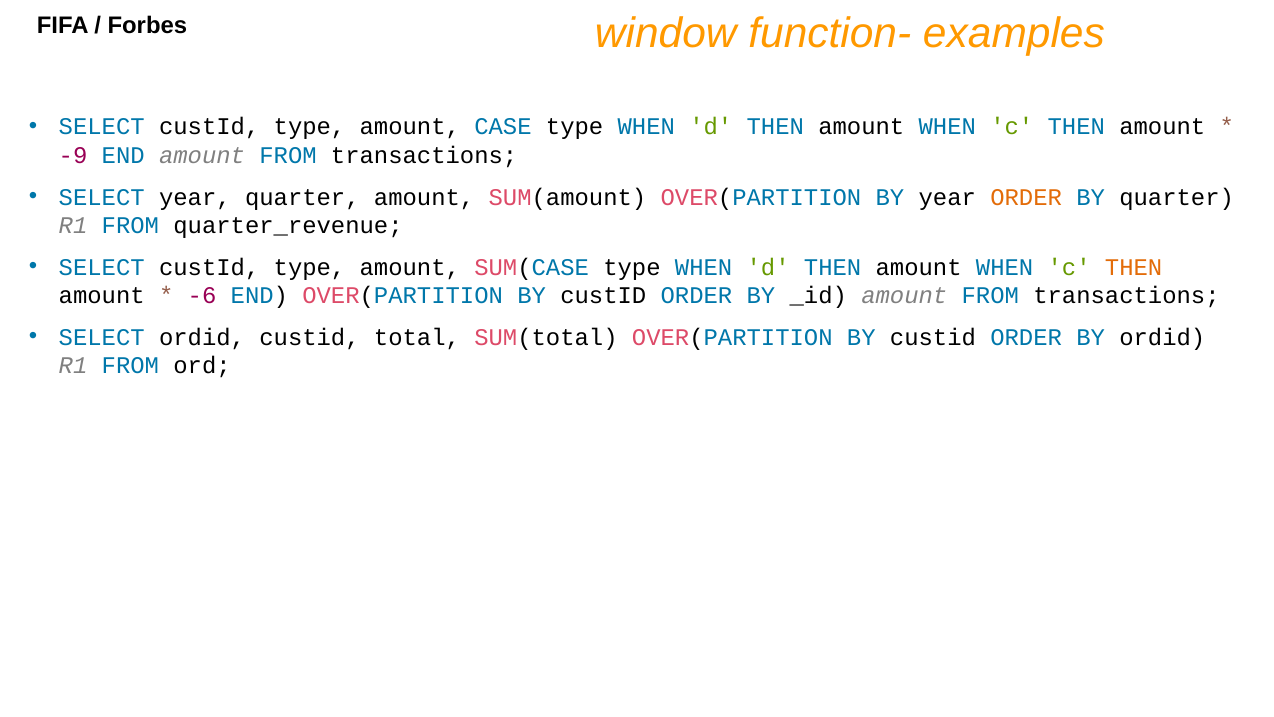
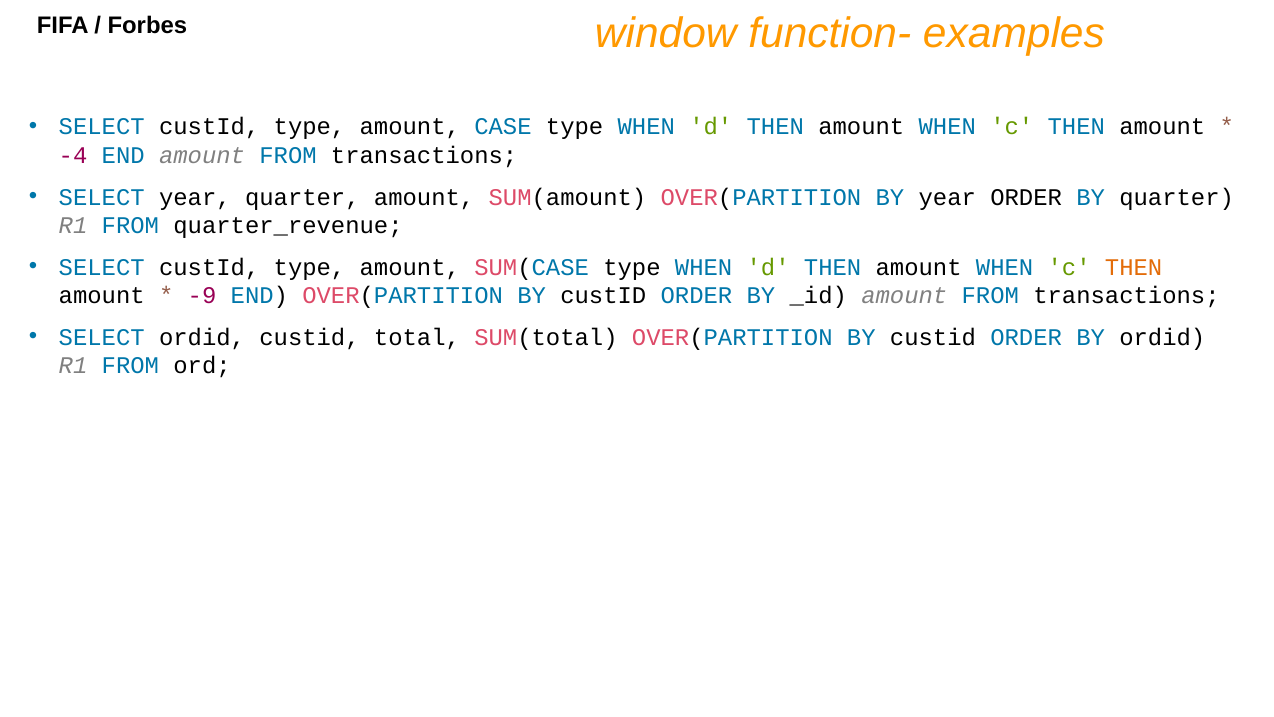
-9: -9 -> -4 (73, 156)
ORDER colour: orange -> black (1026, 197)
-6: -6 -> -9 (202, 296)
